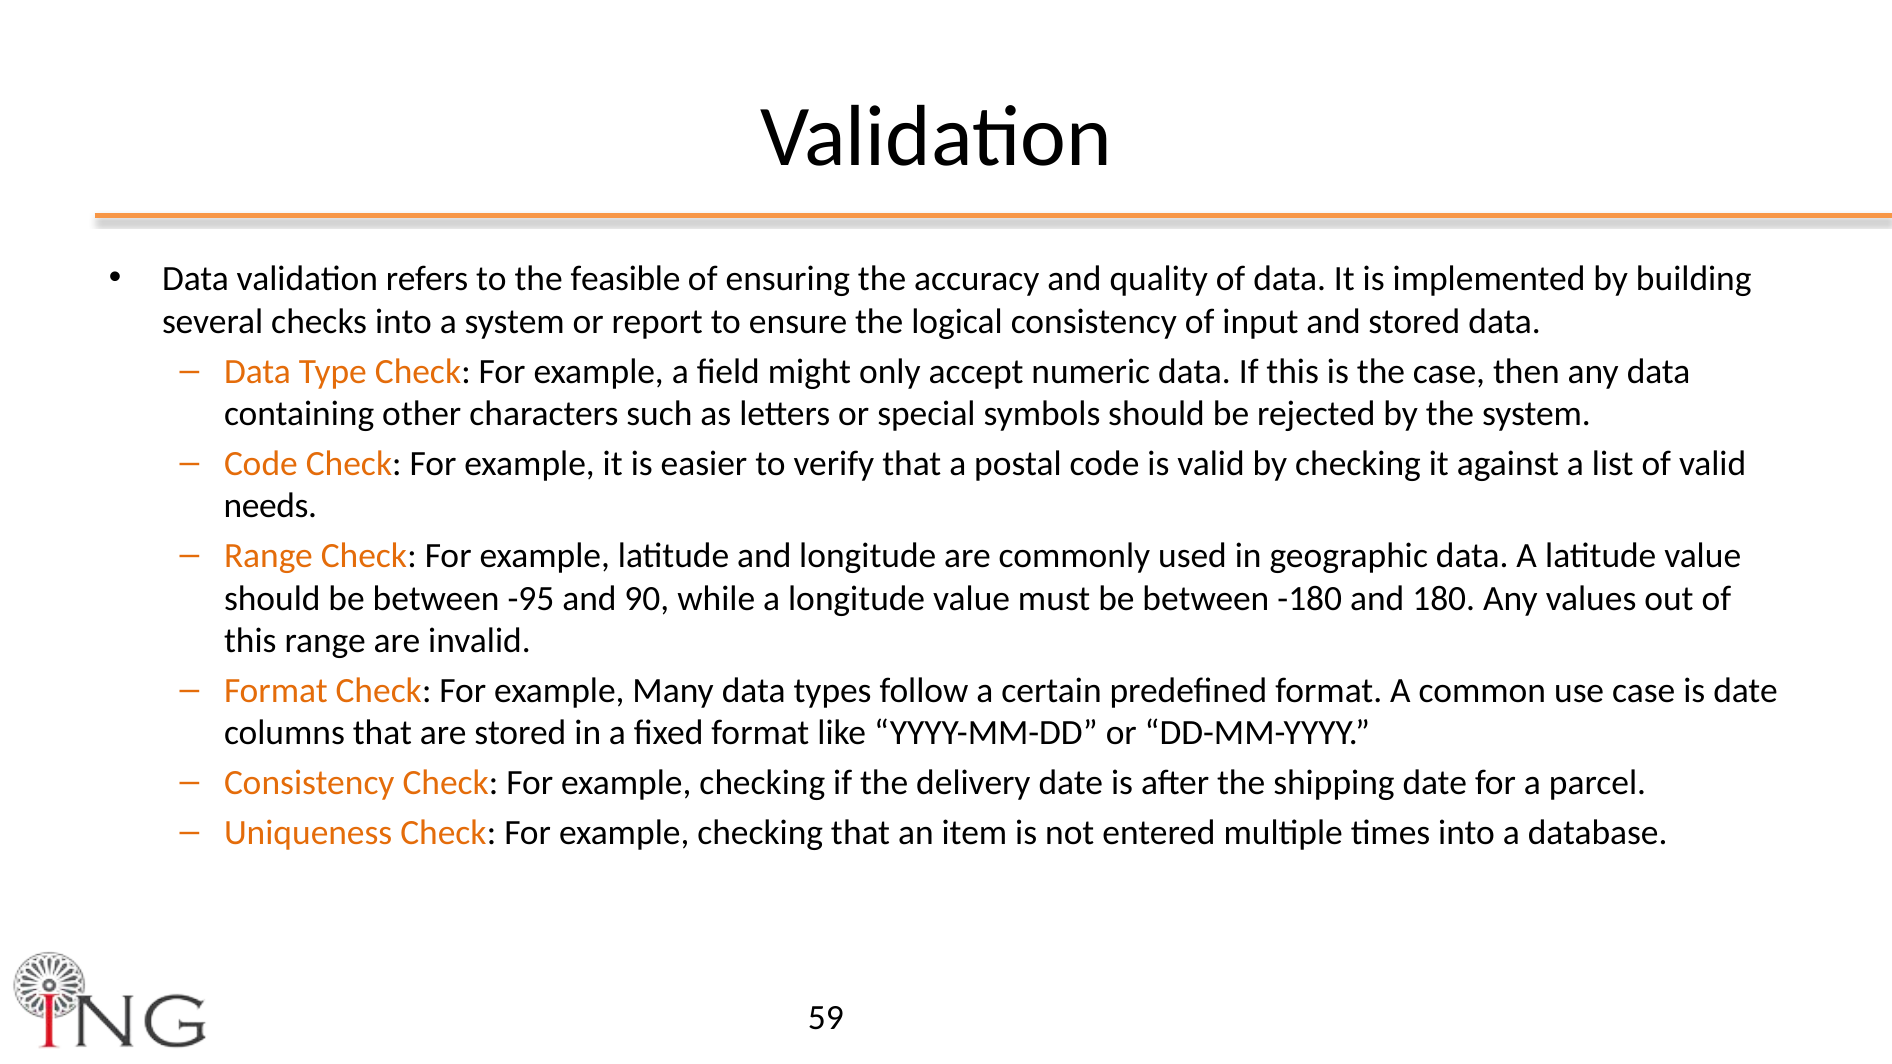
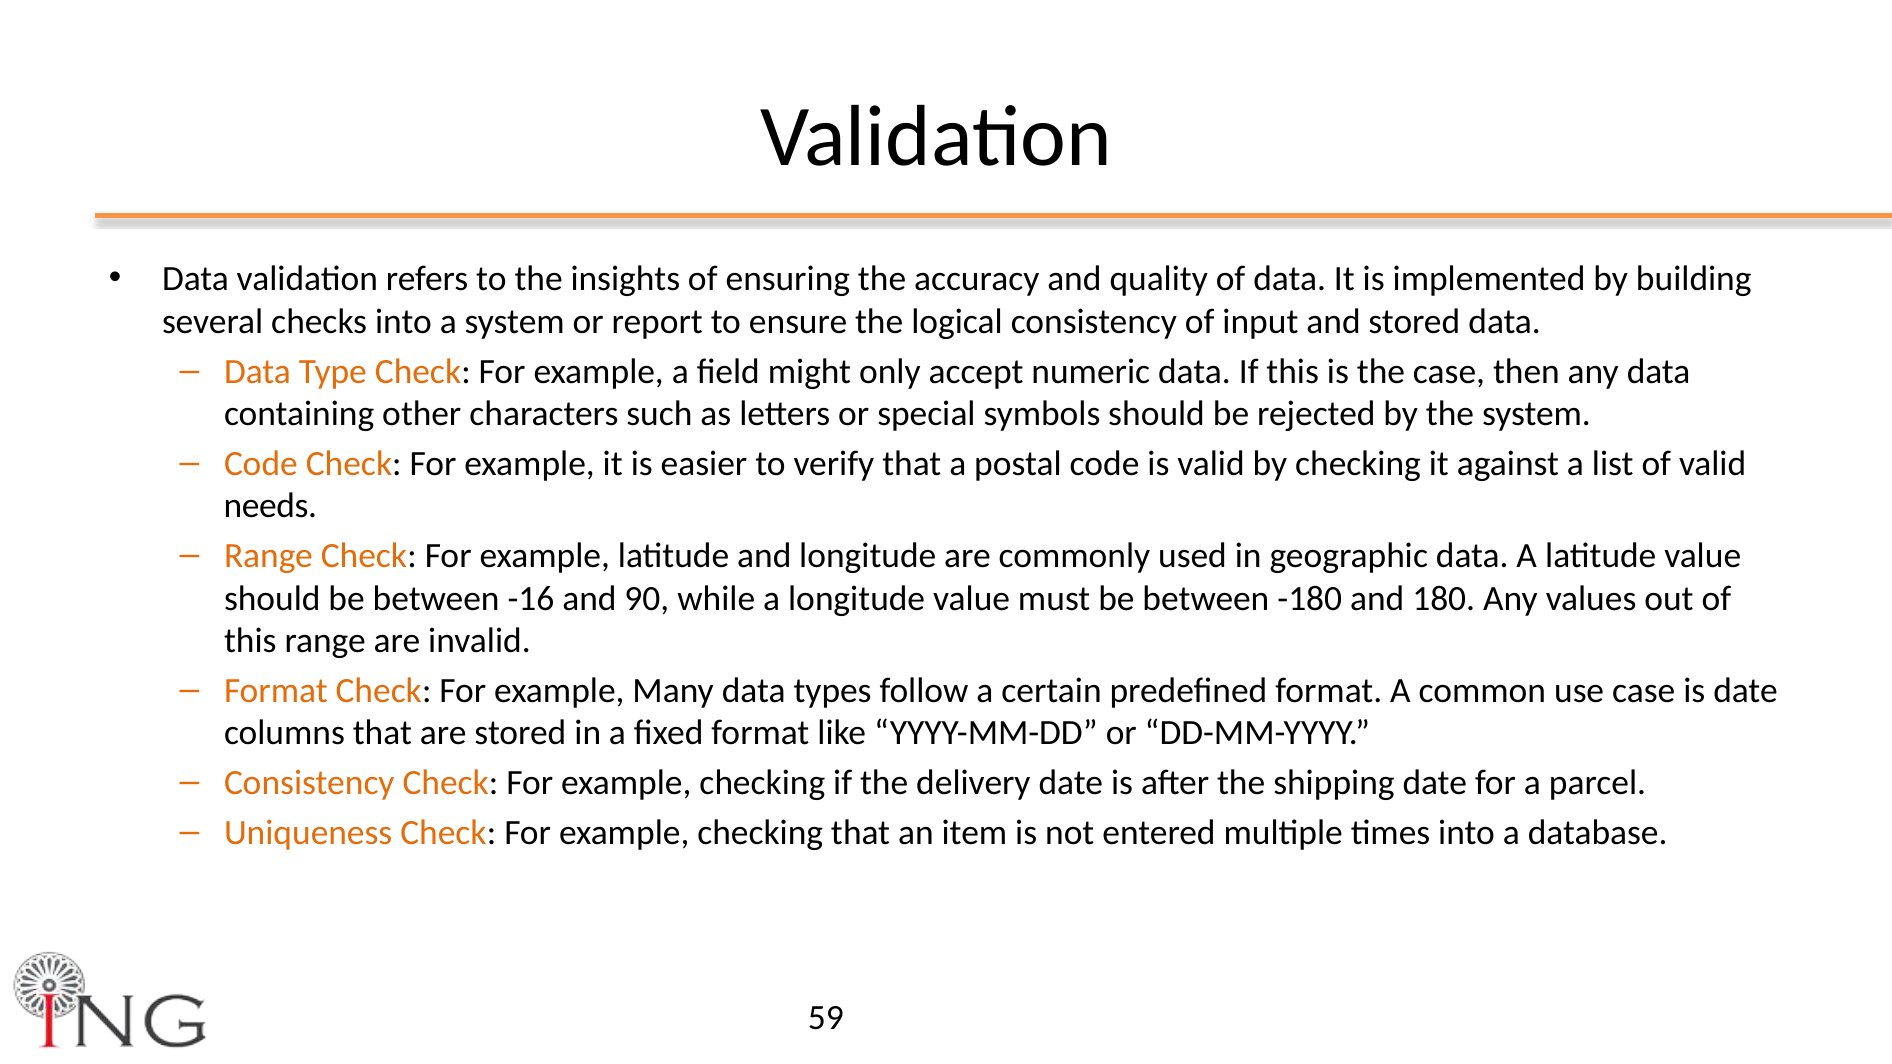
feasible: feasible -> insights (625, 279)
-95: -95 -> -16 (531, 598)
